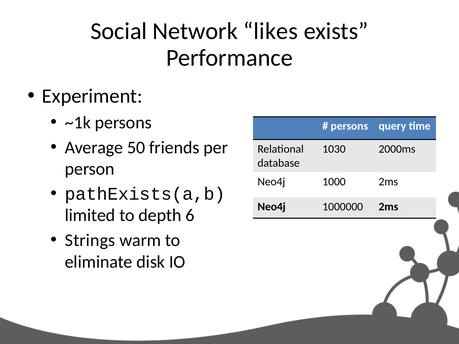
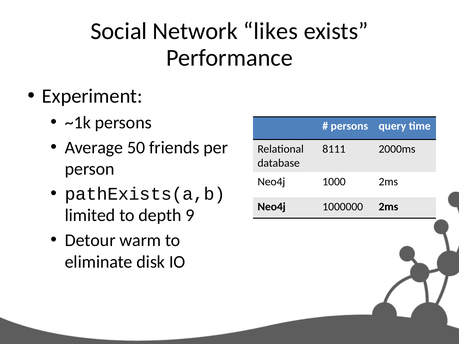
1030: 1030 -> 8111 (334, 149)
6: 6 -> 9 (190, 216)
Strings: Strings -> Detour (90, 241)
